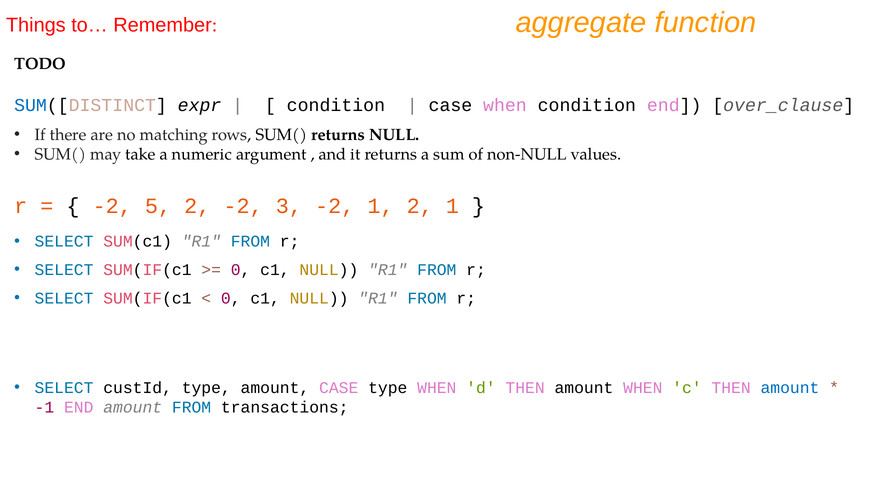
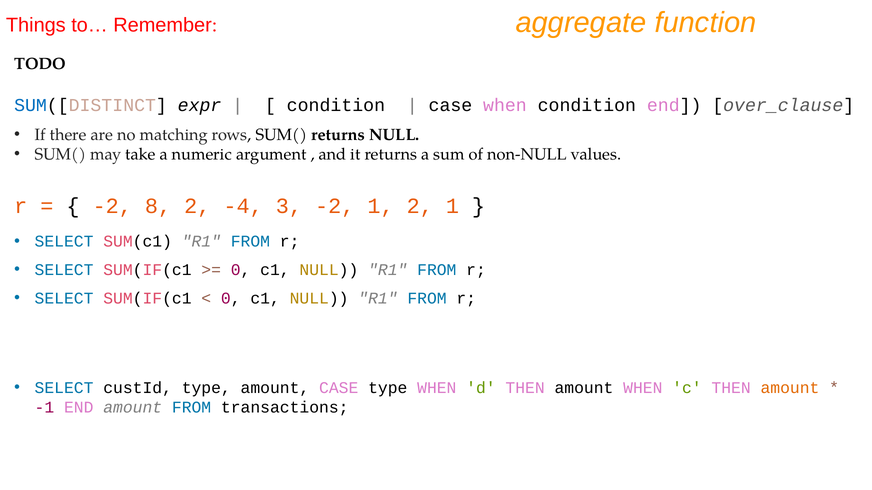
5: 5 -> 8 (158, 206)
2 -2: -2 -> -4 (243, 206)
amount colour: blue -> orange (790, 388)
